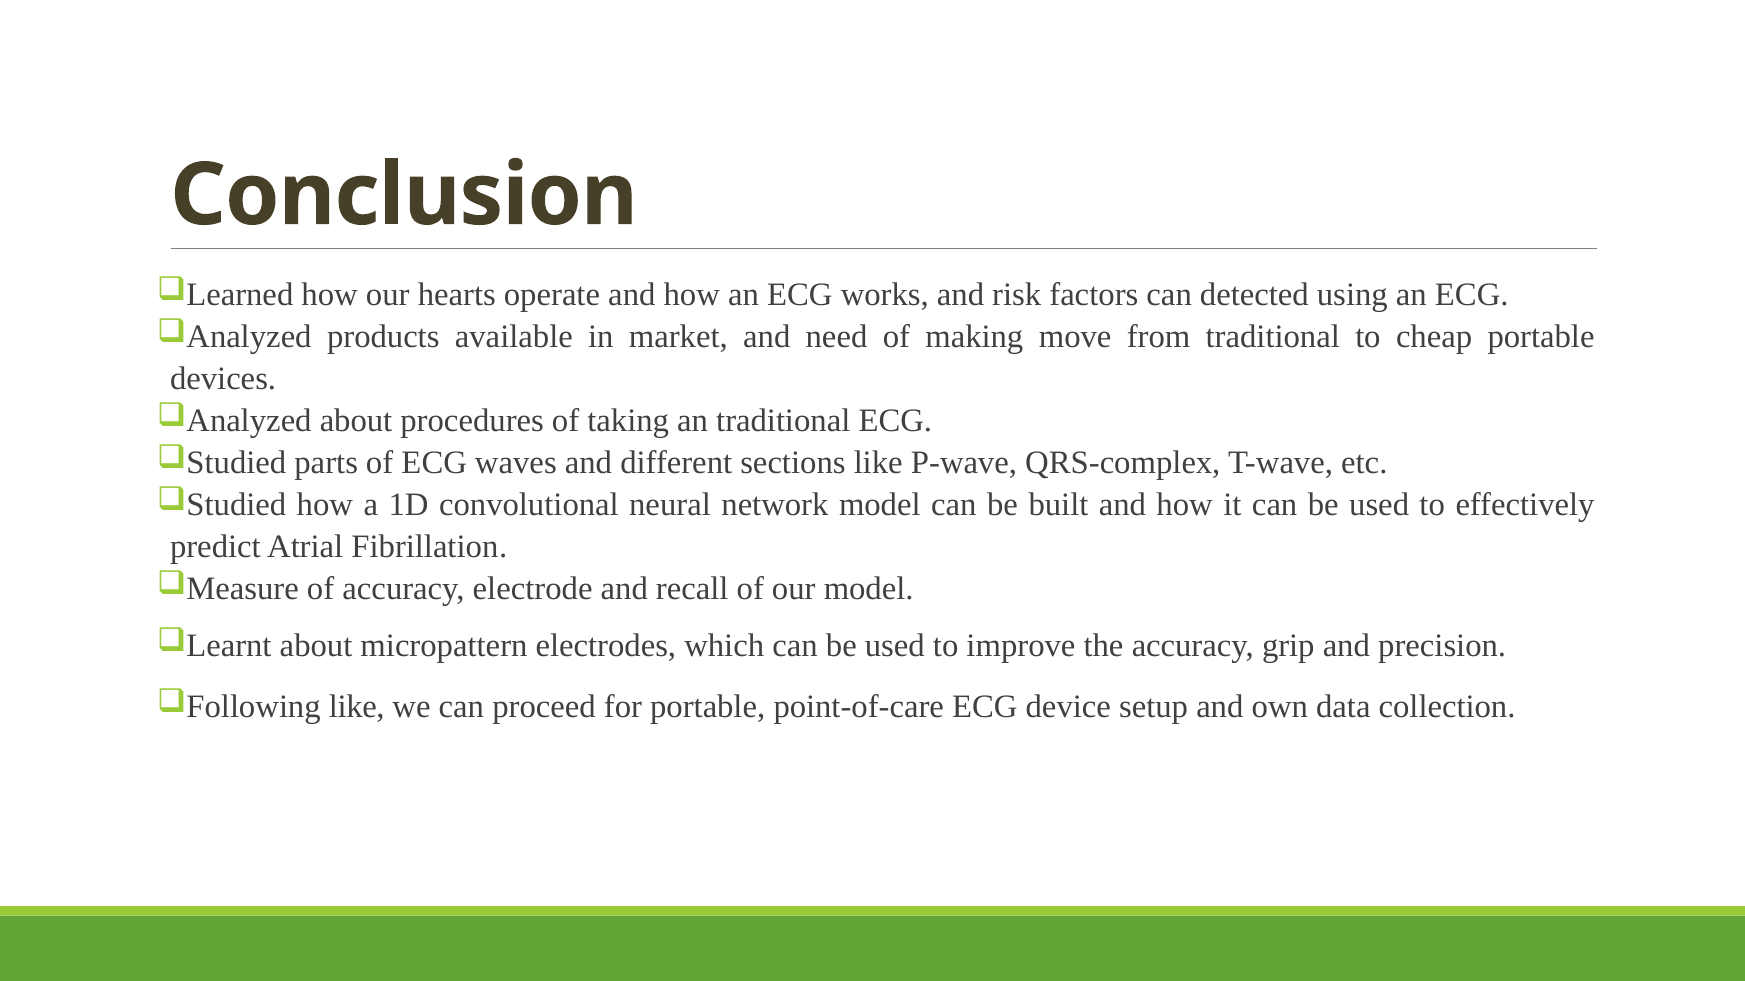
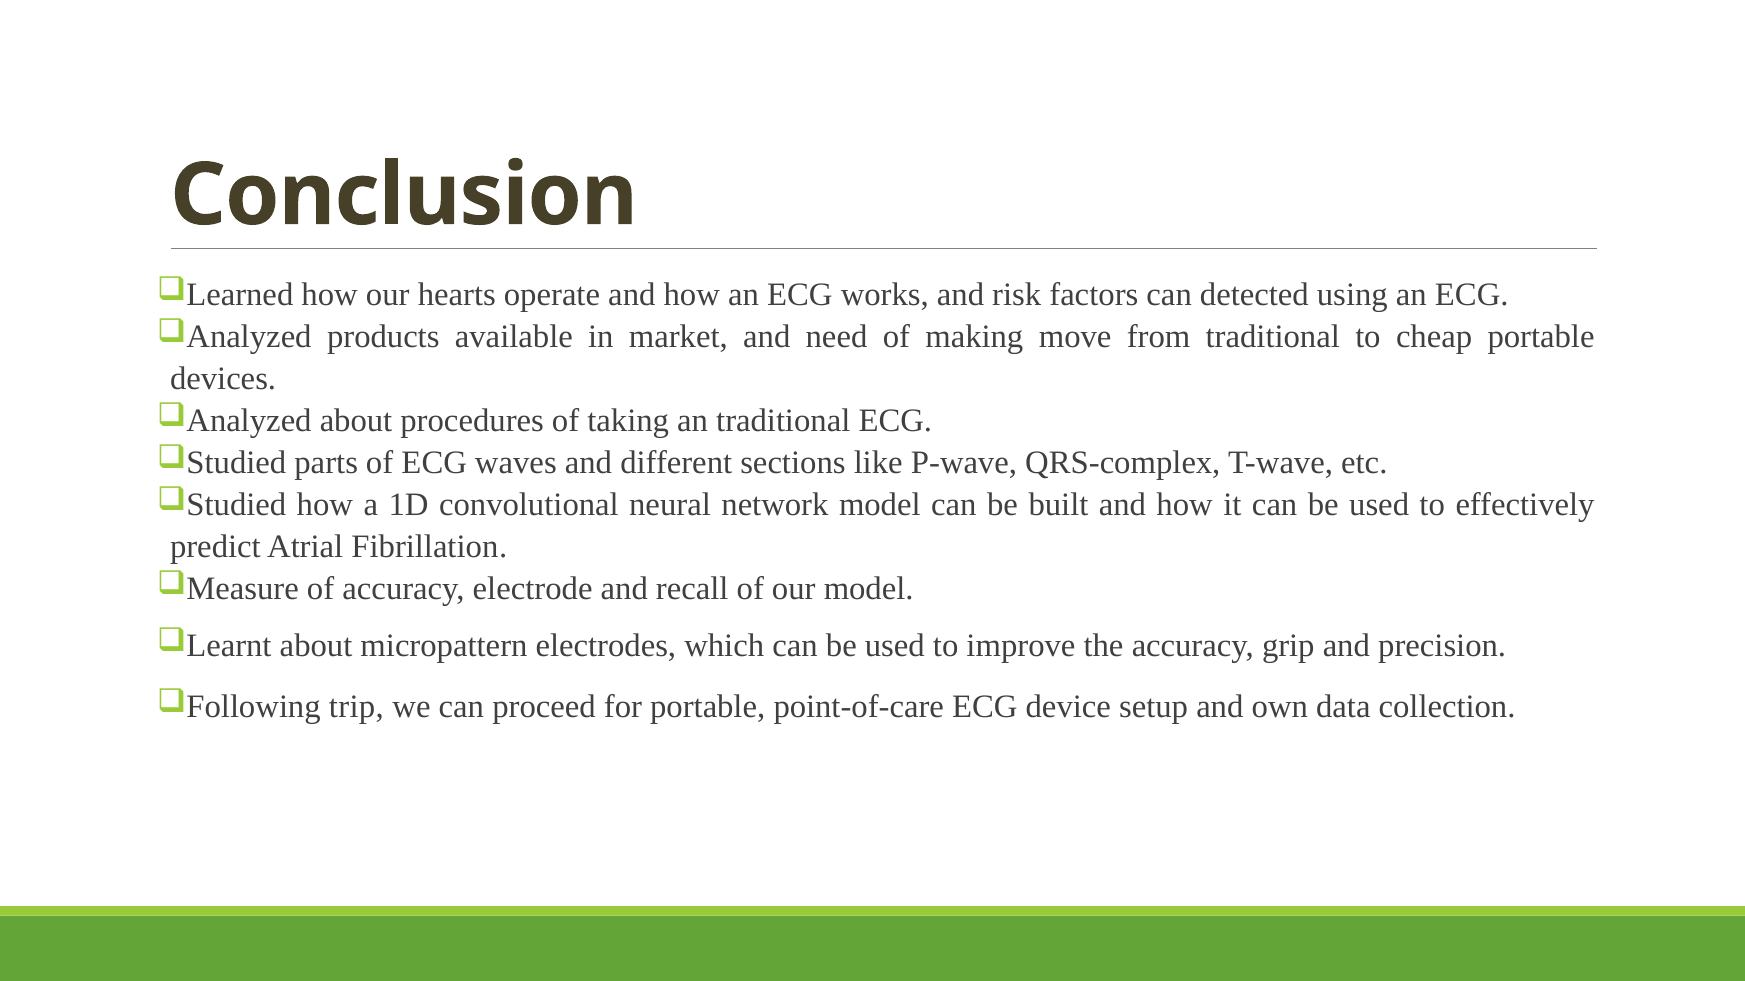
like: like -> trip (356, 707)
